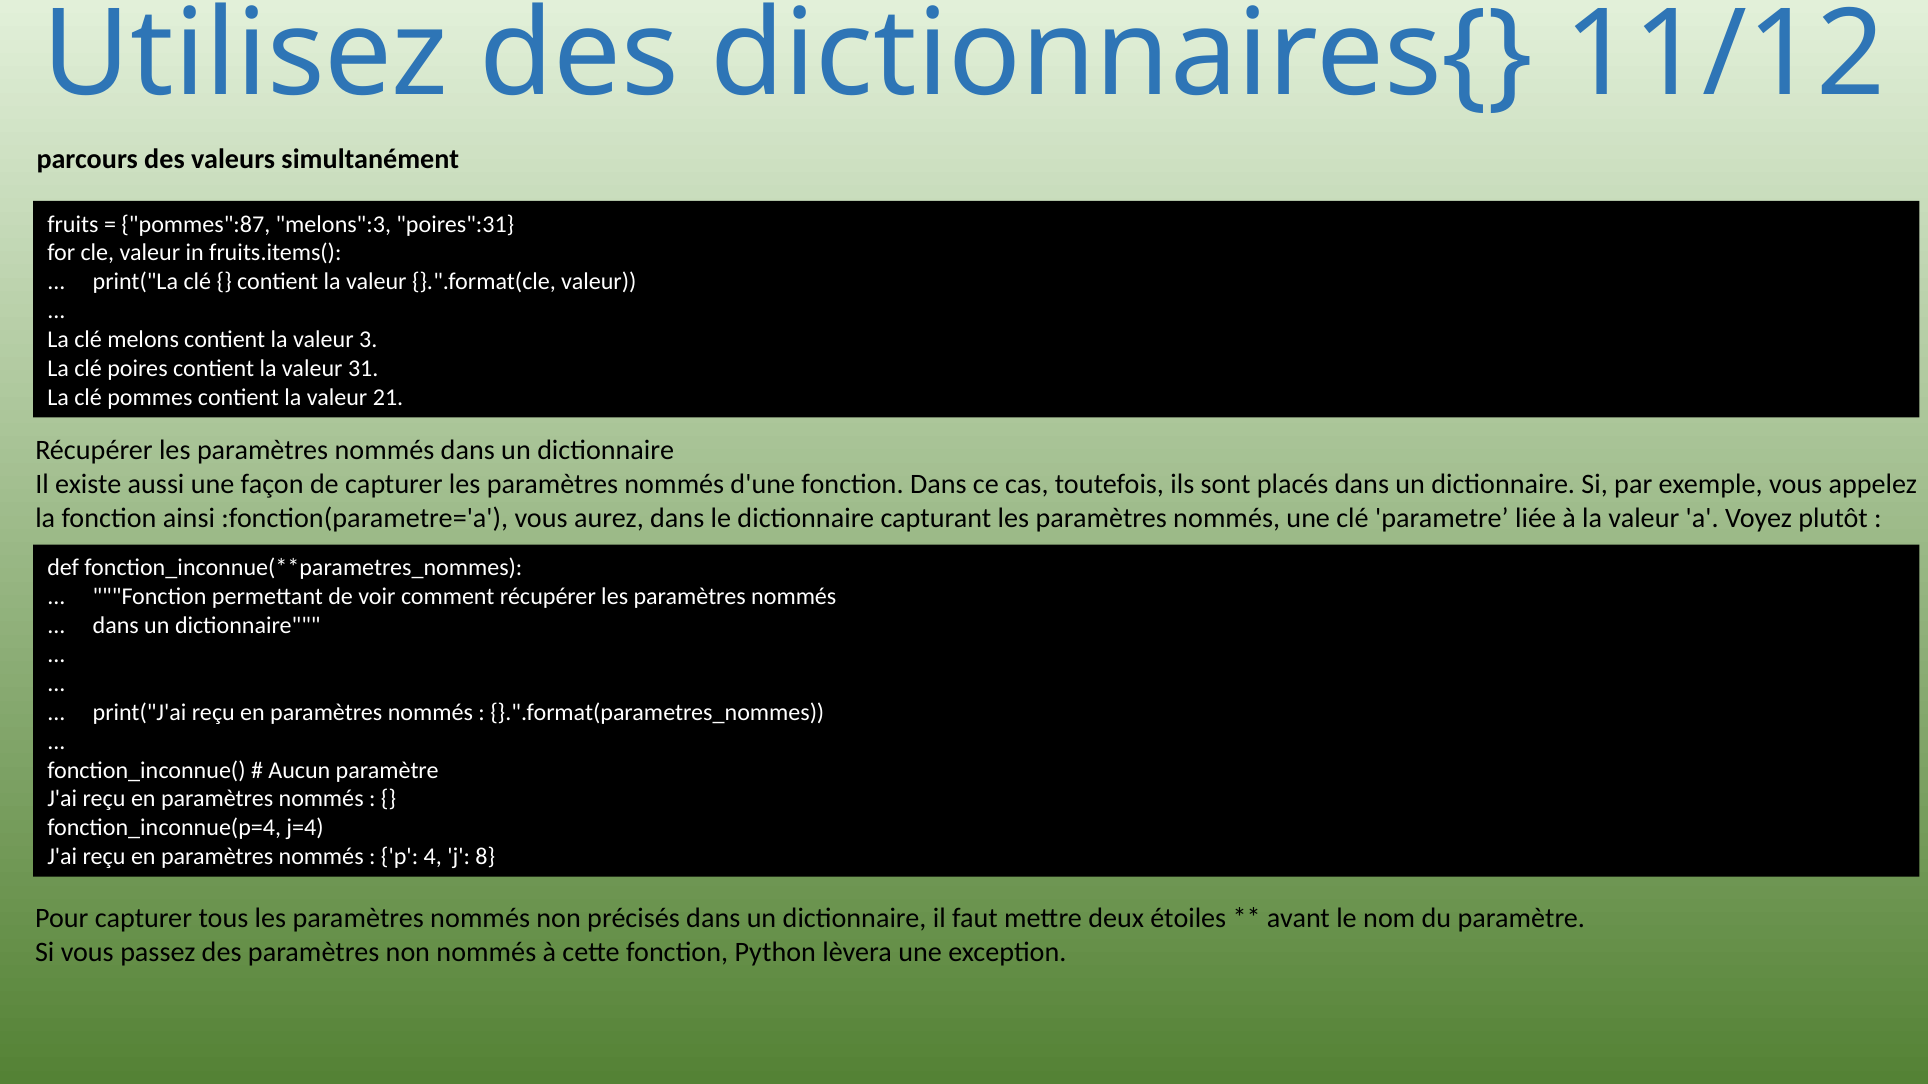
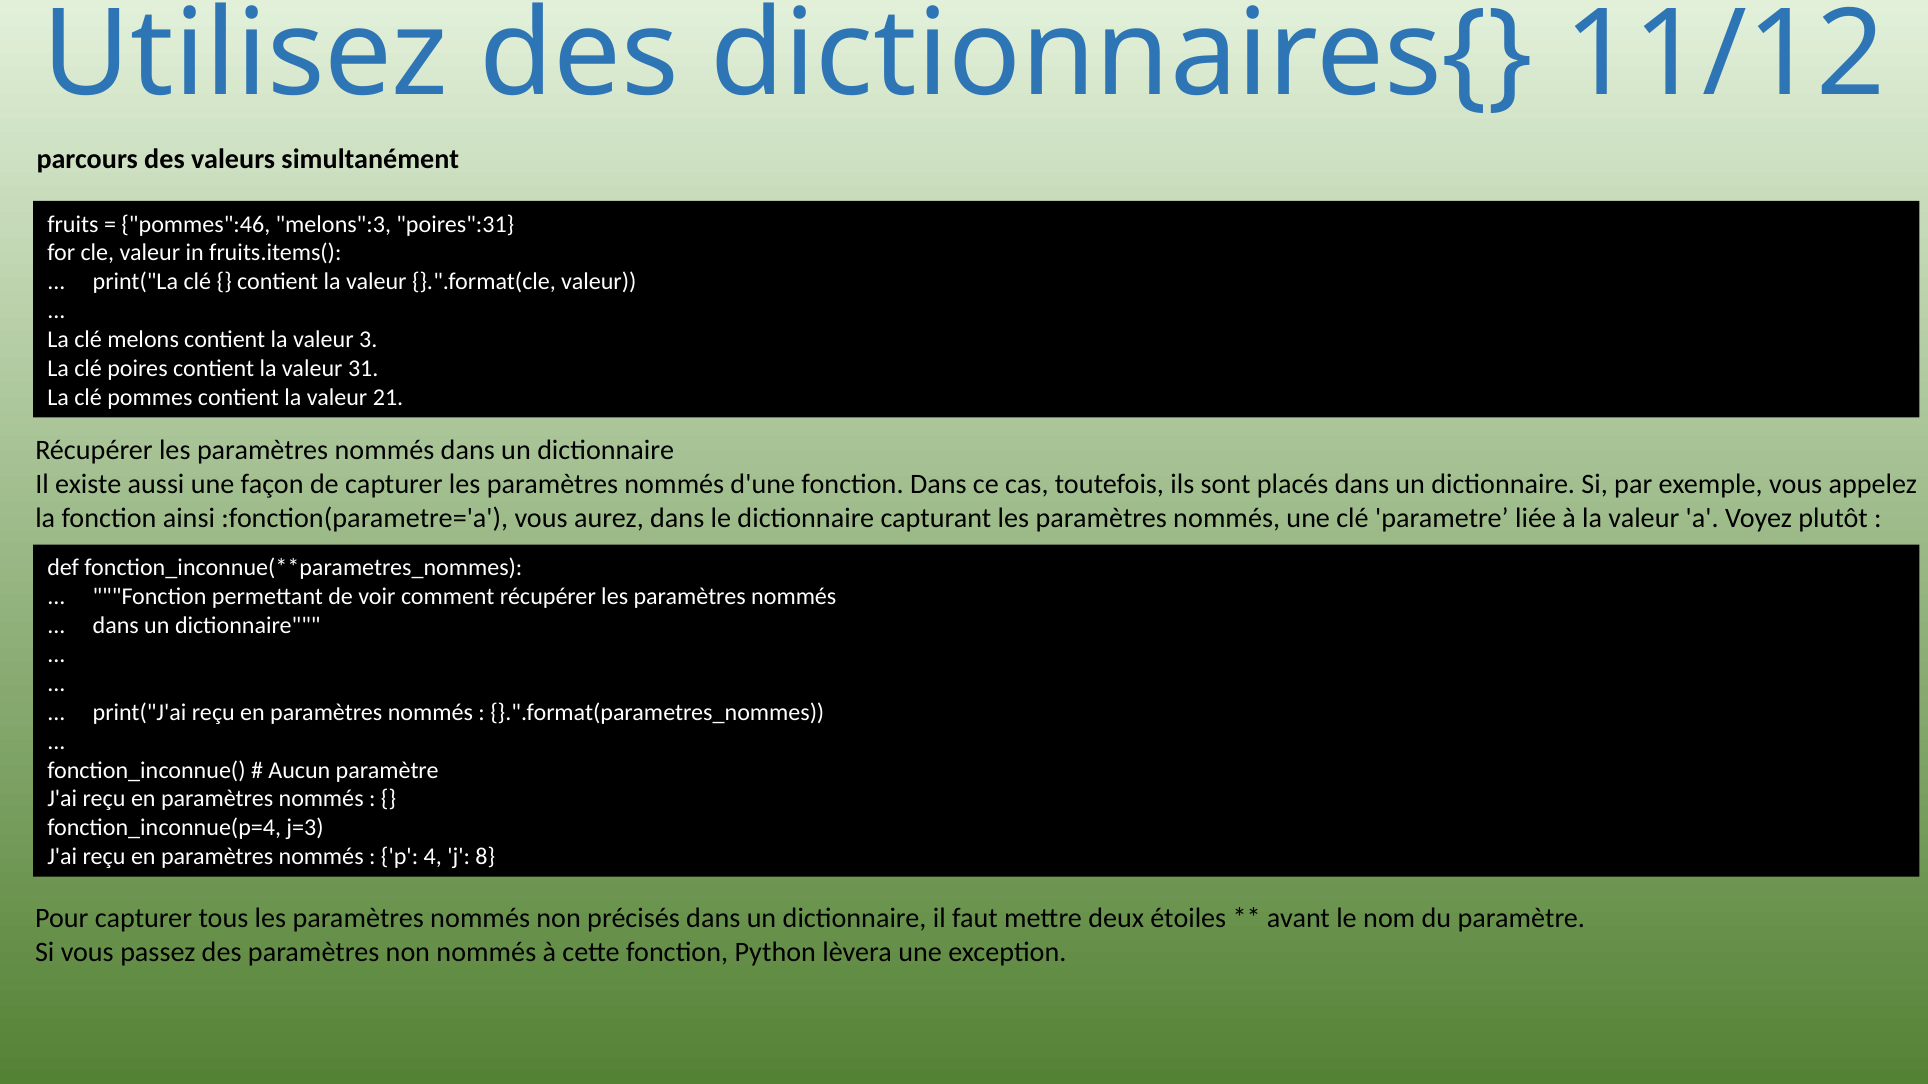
pommes":87: pommes":87 -> pommes":46 (196, 224)
j=4: j=4 -> j=3 (305, 828)
